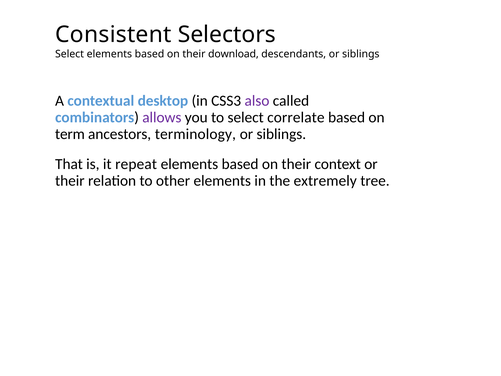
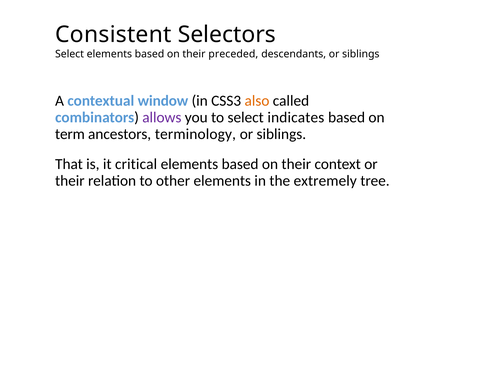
download: download -> preceded (233, 54)
desktop: desktop -> window (163, 101)
also colour: purple -> orange (257, 101)
correlate: correlate -> indicates (296, 117)
repeat: repeat -> critical (136, 164)
